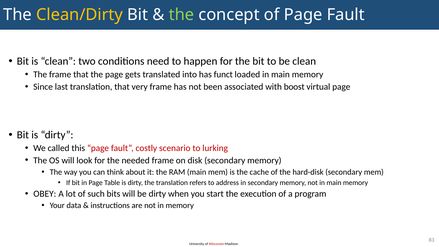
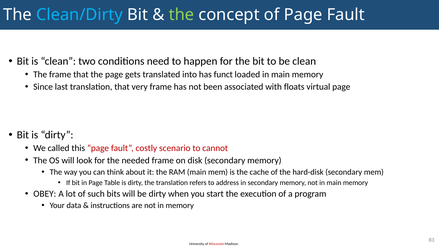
Clean/Dirty colour: yellow -> light blue (80, 15)
boost: boost -> floats (294, 87)
lurking: lurking -> cannot (215, 148)
